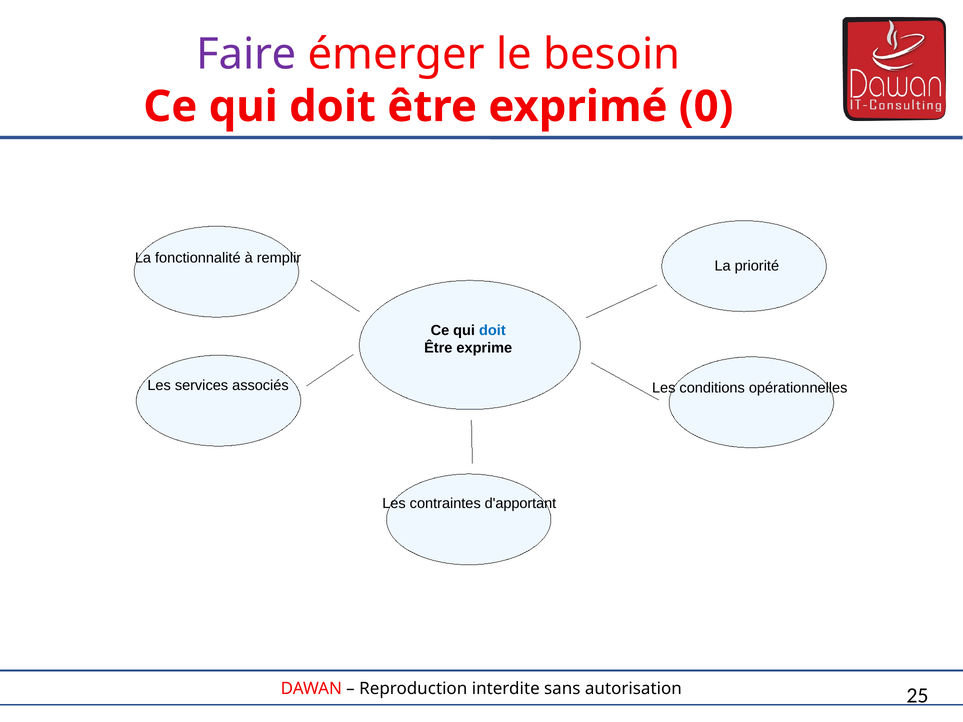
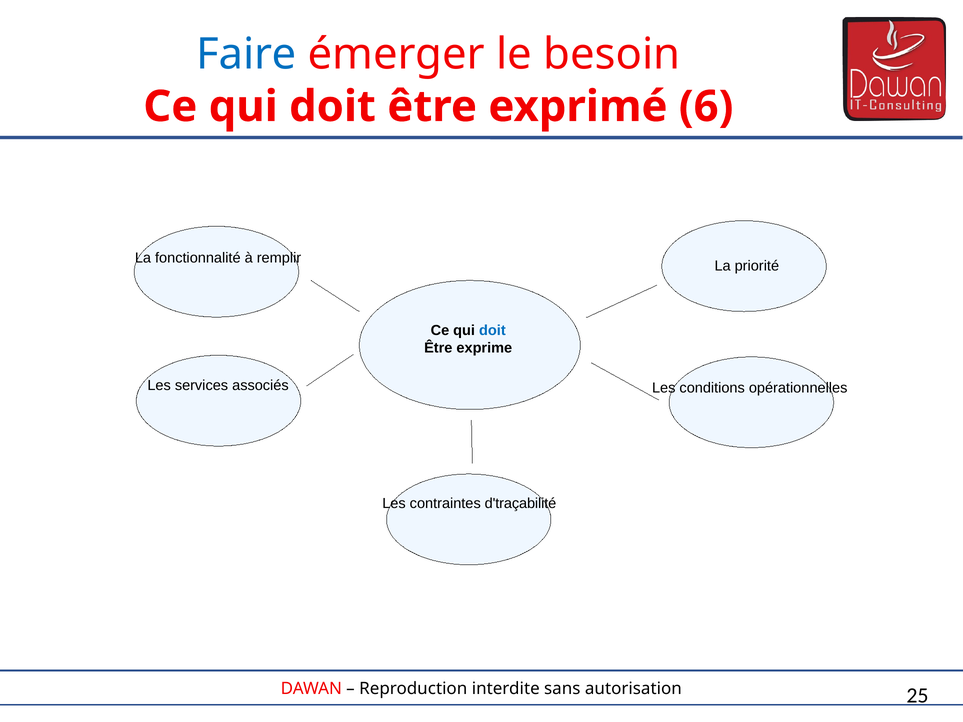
Faire colour: purple -> blue (246, 54)
0: 0 -> 6 (706, 107)
d'apportant: d'apportant -> d'traçabilité (521, 504)
